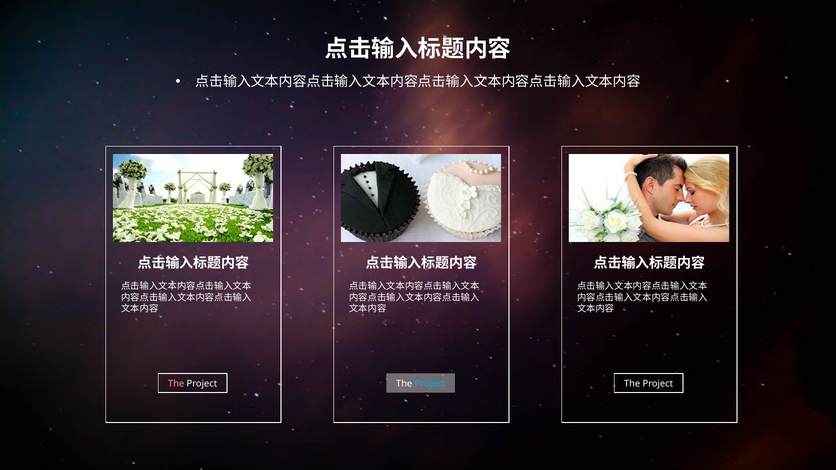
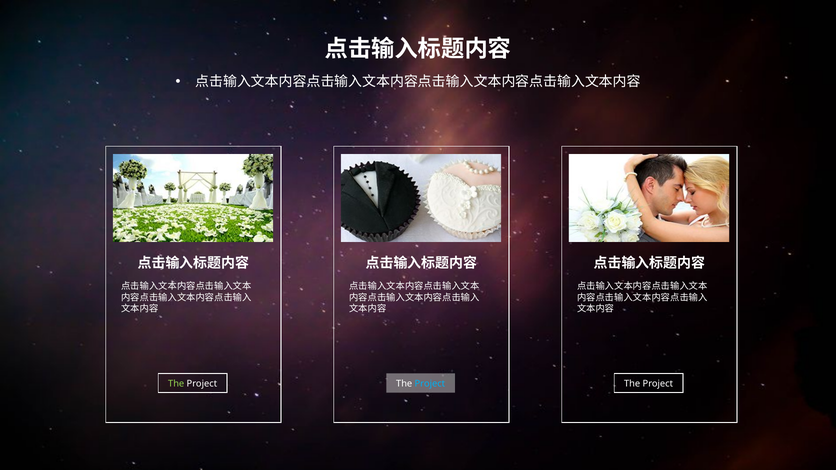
The colour: pink -> light green (176, 384)
